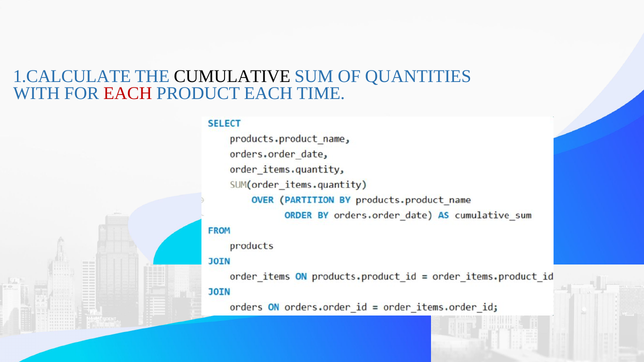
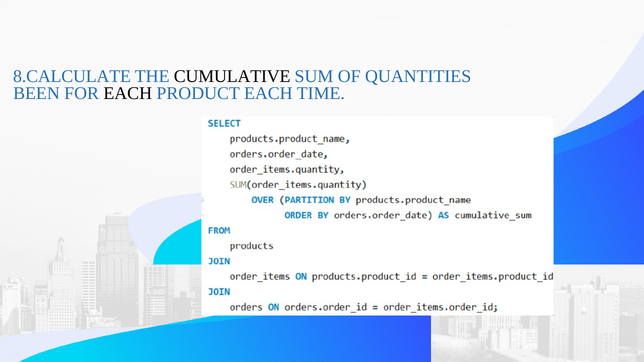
1.CALCULATE: 1.CALCULATE -> 8.CALCULATE (72, 77)
WITH: WITH -> BEEN (36, 94)
EACH colour: red -> black (128, 94)
